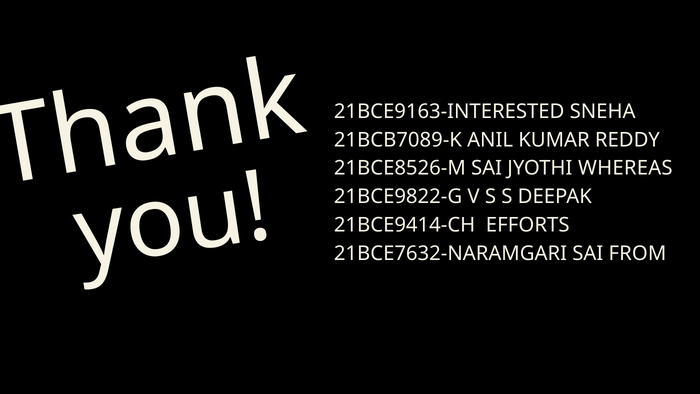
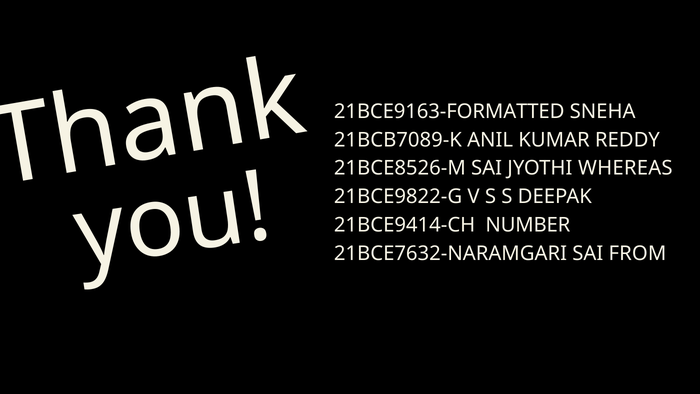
21BCE9163-INTERESTED: 21BCE9163-INTERESTED -> 21BCE9163-FORMATTED (449, 111)
EFFORTS: EFFORTS -> NUMBER (528, 225)
